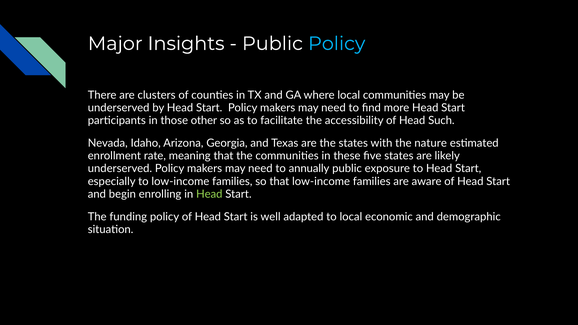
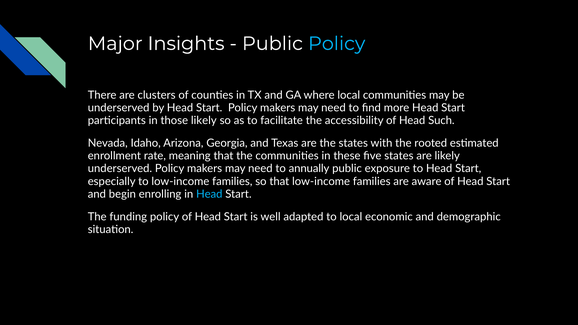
those other: other -> likely (204, 121)
nature: nature -> rooted (431, 143)
Head colour: light green -> light blue (209, 194)
